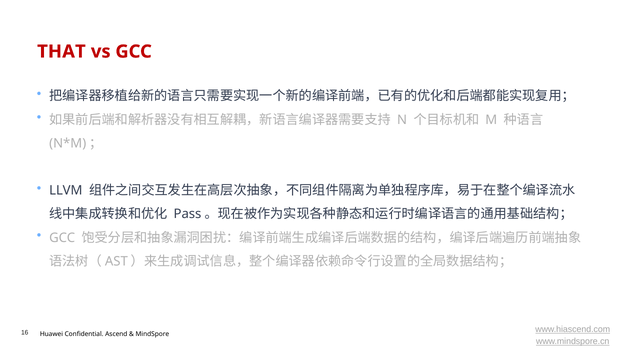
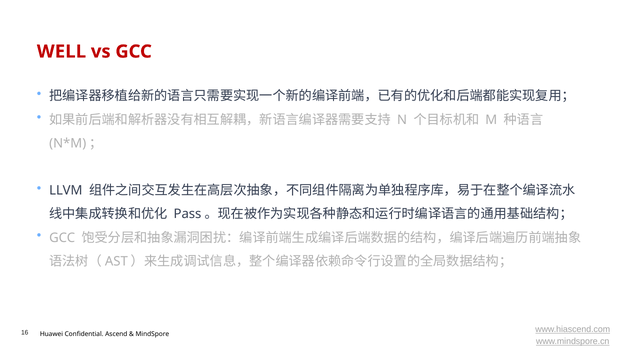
THAT: THAT -> WELL (61, 52)
